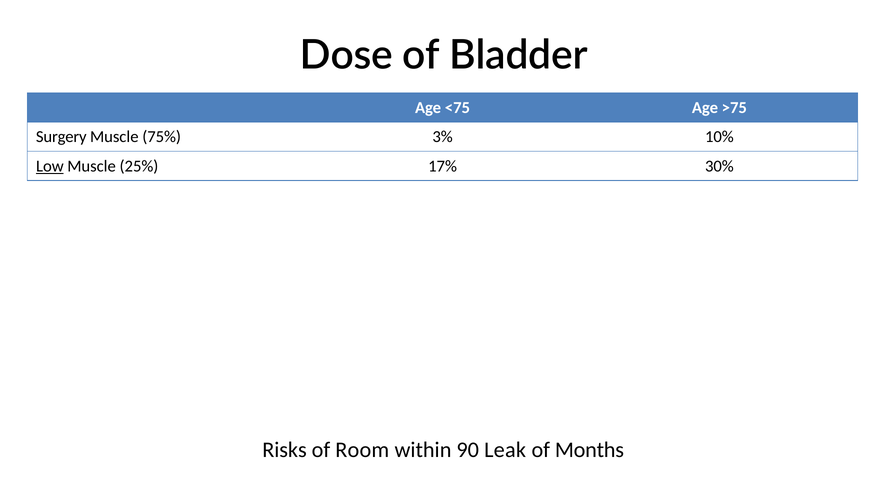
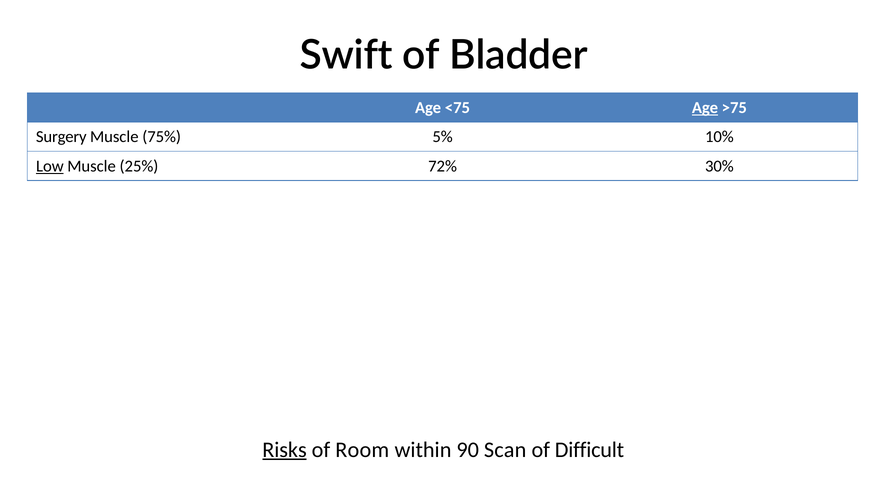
Dose: Dose -> Swift (346, 55)
Age underline: none -> present (705, 108)
3%: 3% -> 5% (443, 137)
17%: 17% -> 72% (443, 166)
Risks underline: none -> present (285, 449)
Leak: Leak -> Scan (505, 449)
Months: Months -> Difficult (589, 449)
